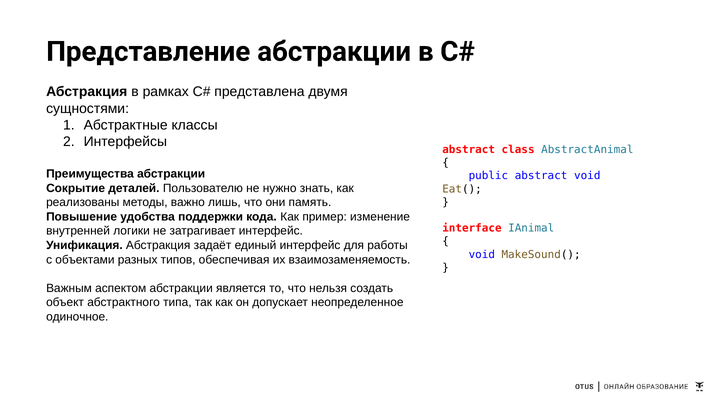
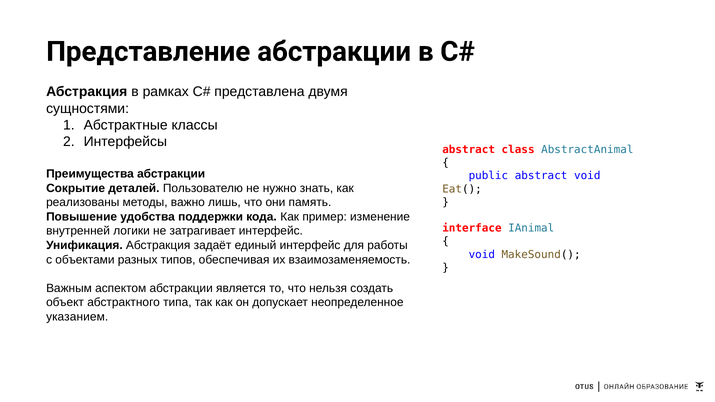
одиночное: одиночное -> указанием (77, 317)
